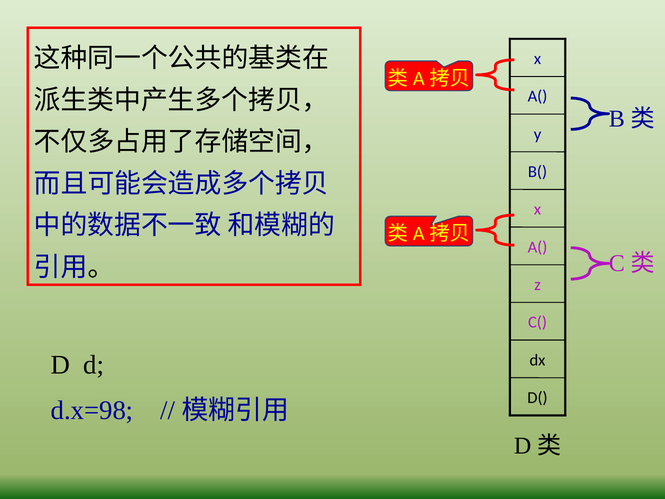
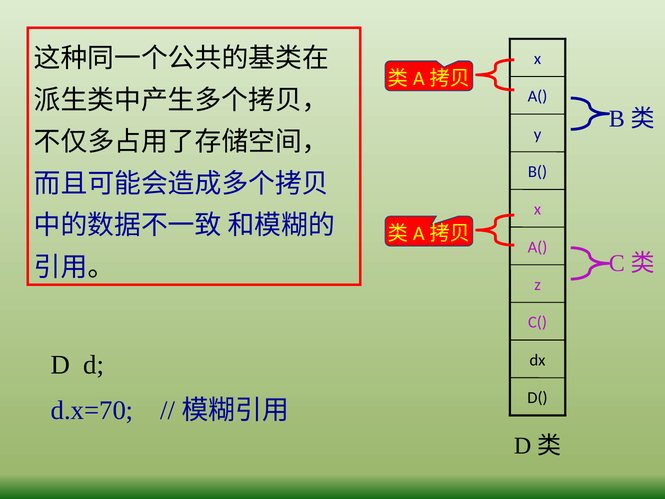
d.x=98: d.x=98 -> d.x=70 (92, 410)
